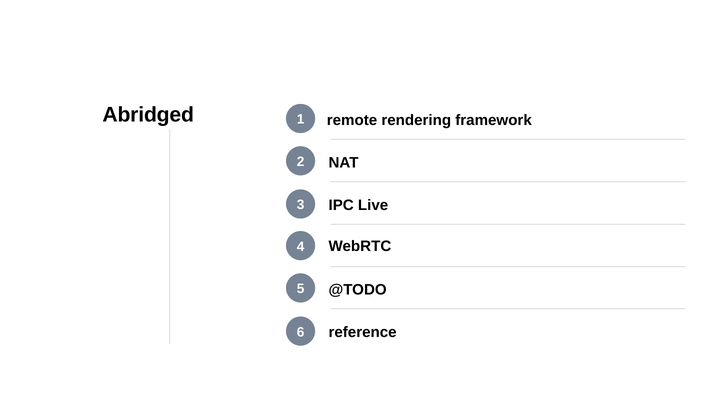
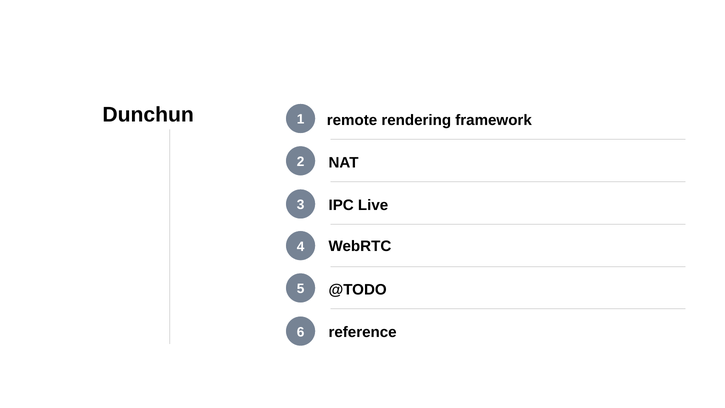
Abridged: Abridged -> Dunchun (148, 115)
